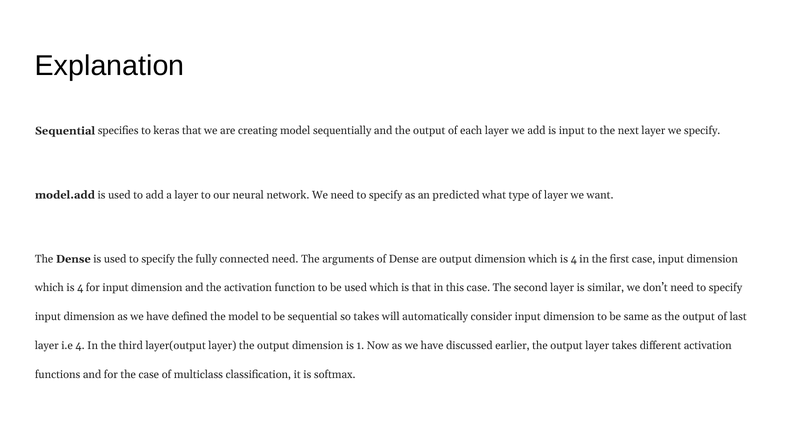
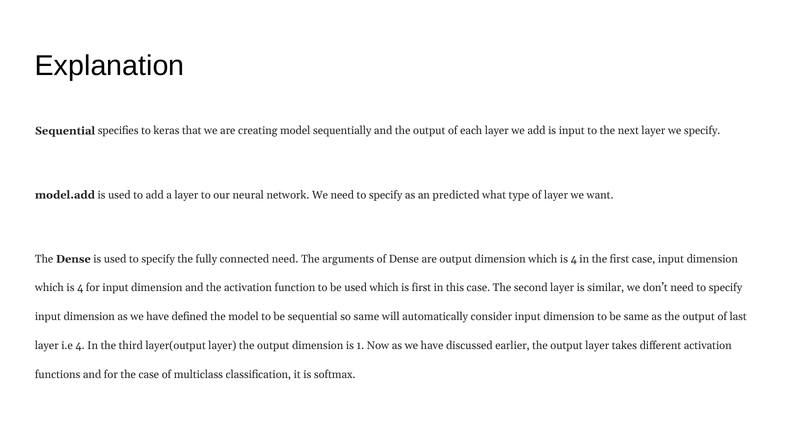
is that: that -> first (421, 288)
so takes: takes -> same (366, 316)
